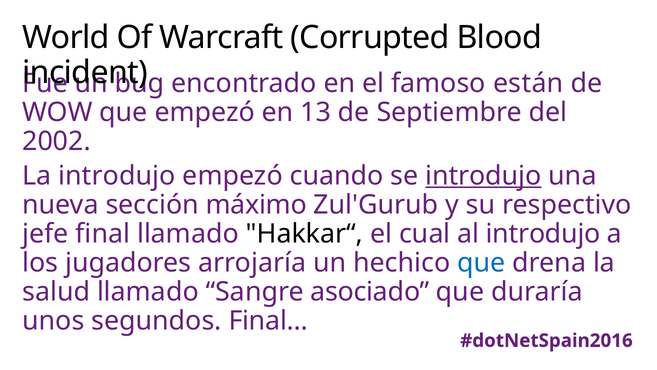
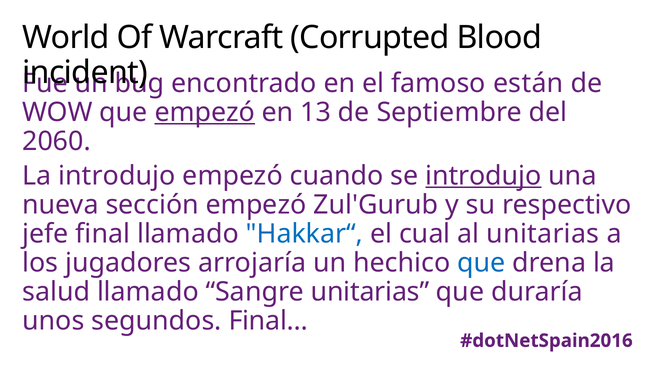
empezó underline: none -> present (205, 112)
2002: 2002 -> 2060 (56, 141)
sección máximo: máximo -> empezó (256, 205)
Hakkar“ colour: black -> blue (304, 234)
al introdujo: introdujo -> unitarias (543, 234)
Sangre asociado: asociado -> unitarias (370, 292)
